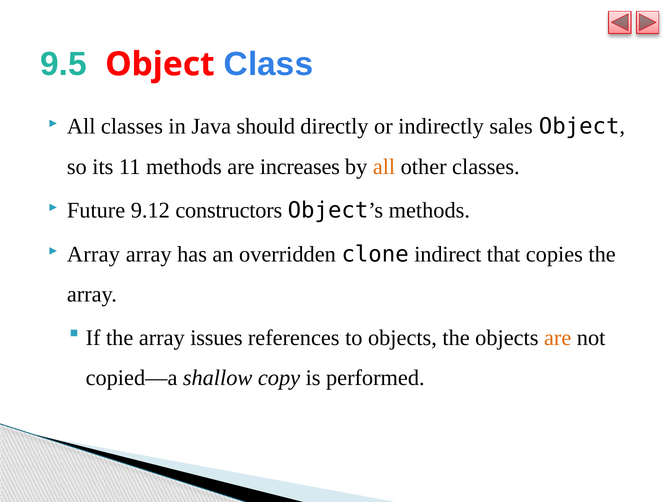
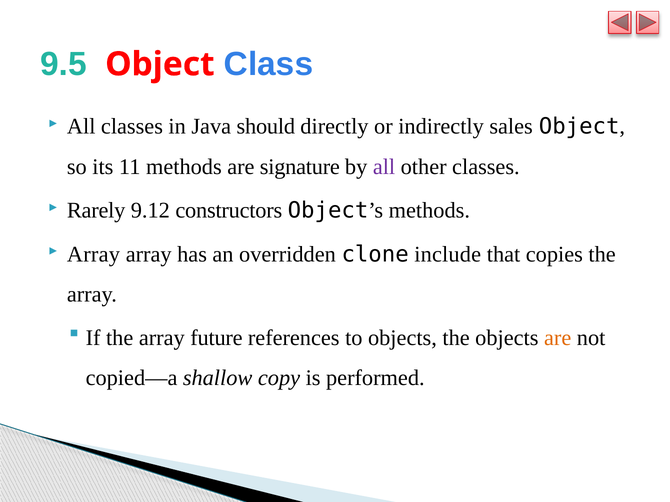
increases: increases -> signature (300, 167)
all colour: orange -> purple (384, 167)
Future: Future -> Rarely (96, 211)
indirect: indirect -> include (448, 255)
issues: issues -> future (216, 338)
